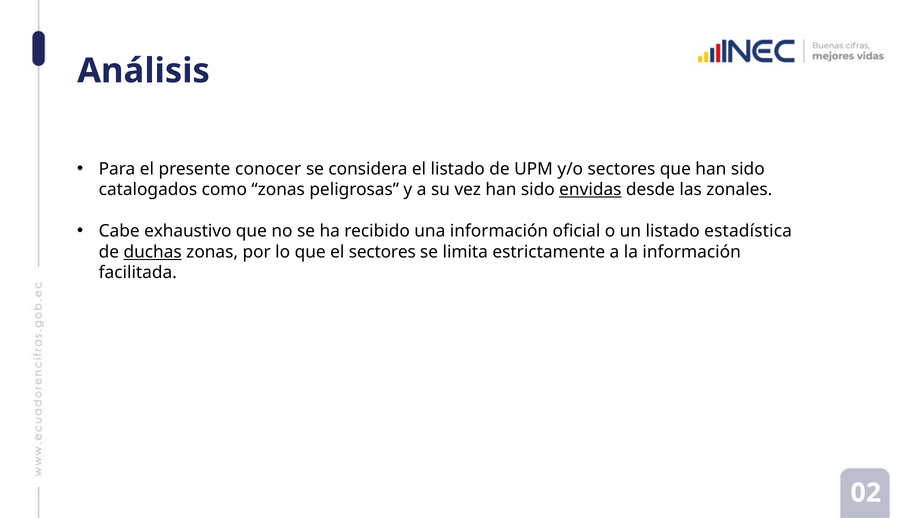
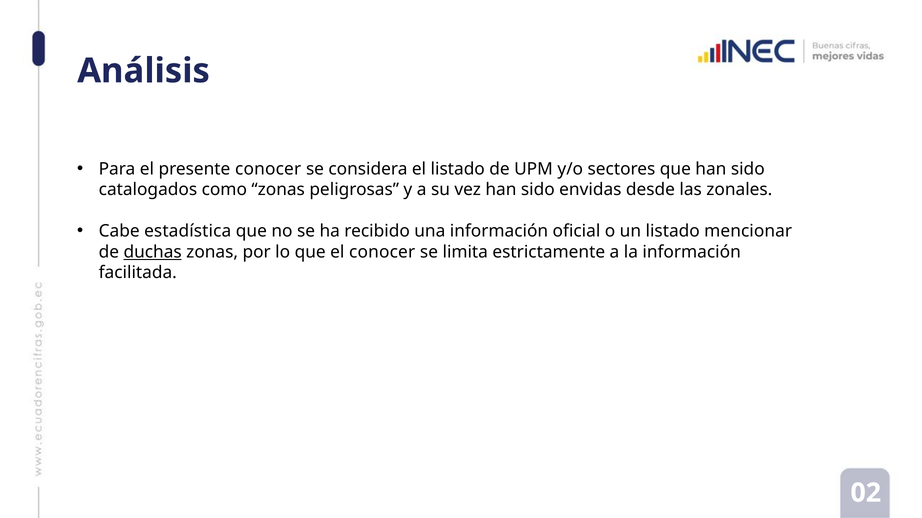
envidas underline: present -> none (590, 190)
exhaustivo: exhaustivo -> estadística (188, 231)
estadística: estadística -> mencionar (748, 231)
el sectores: sectores -> conocer (382, 252)
